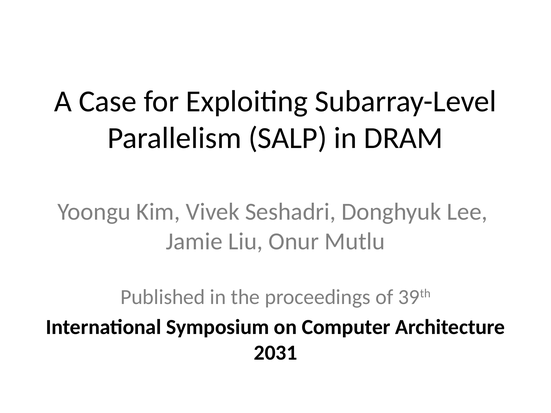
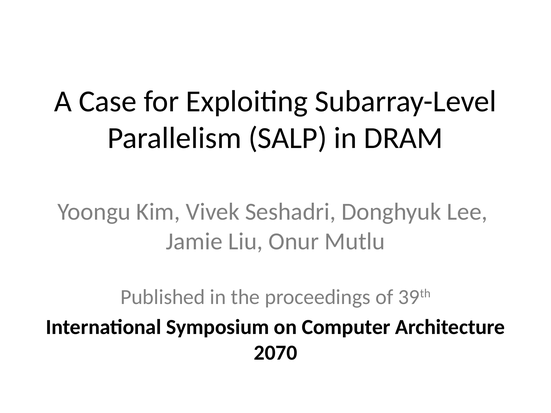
2031: 2031 -> 2070 (276, 353)
